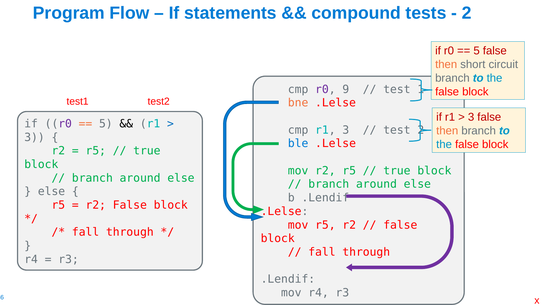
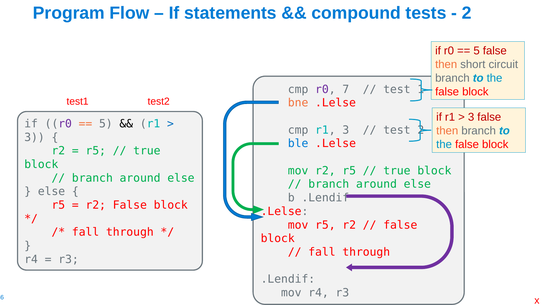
9: 9 -> 7 (346, 89)
